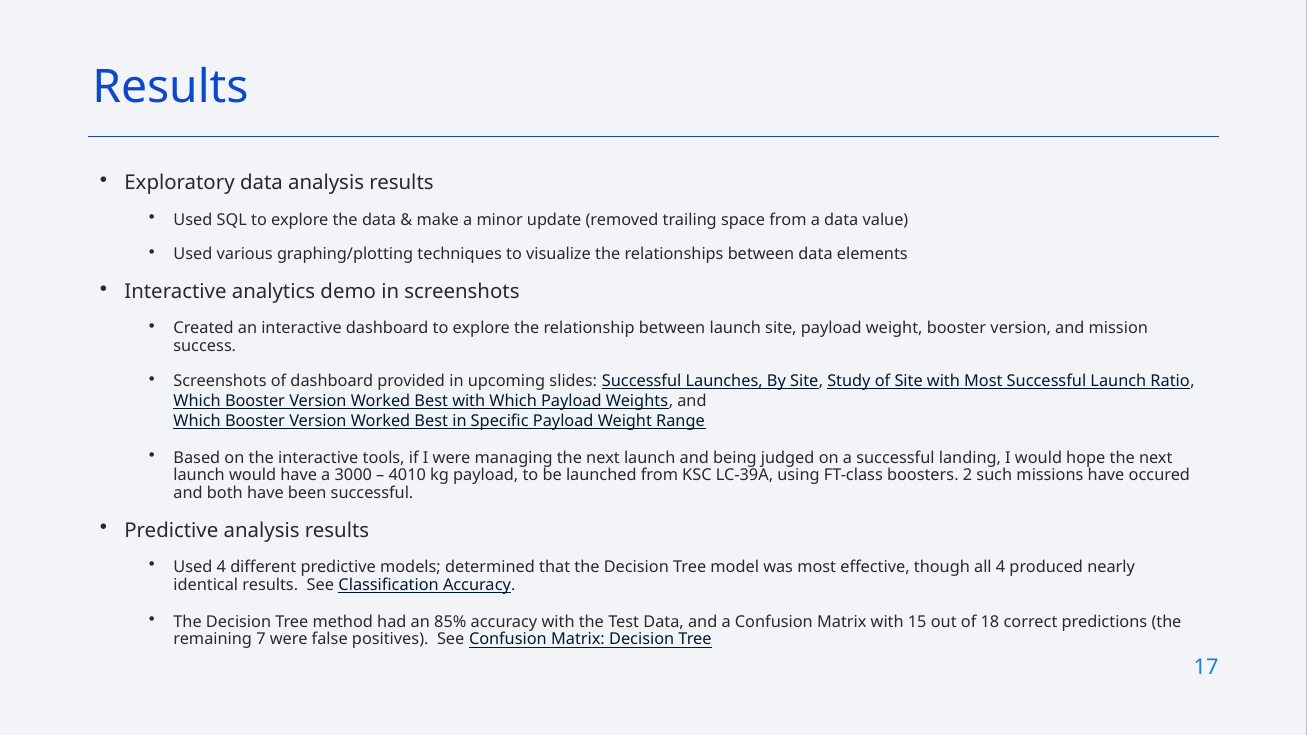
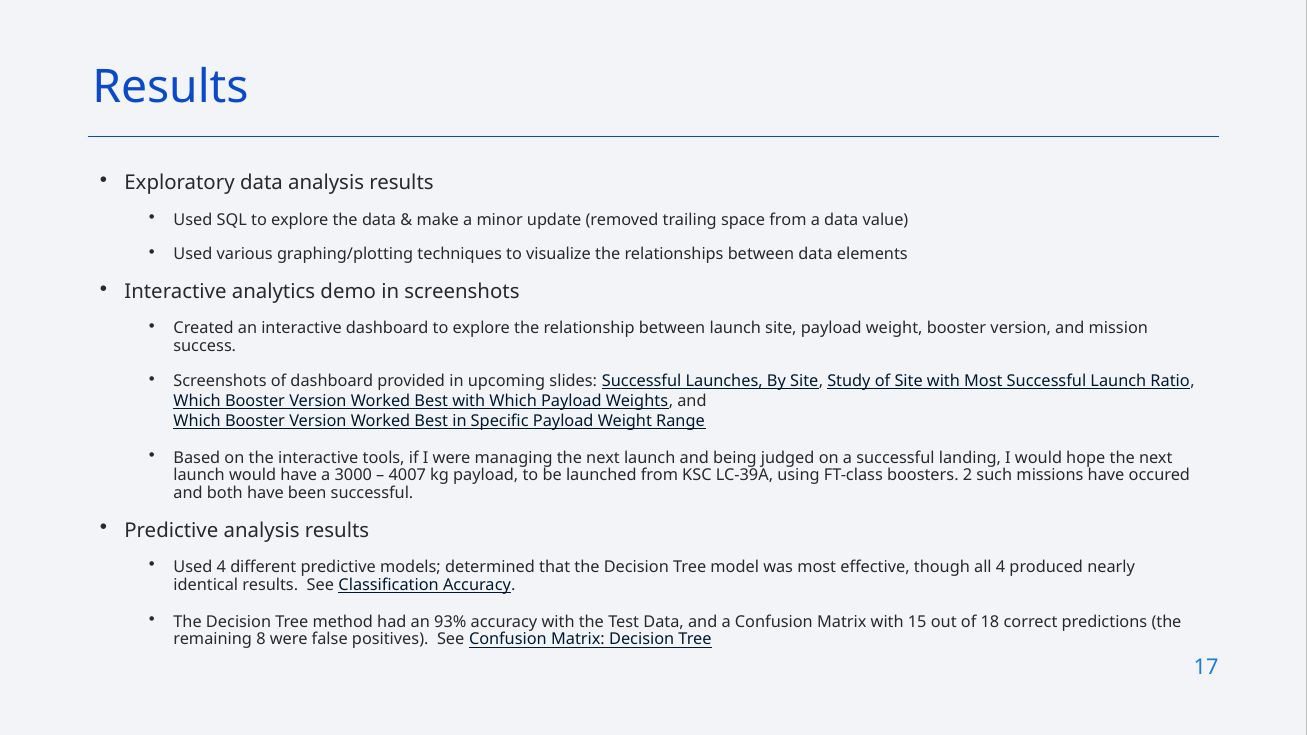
4010: 4010 -> 4007 (407, 476)
85%: 85% -> 93% (450, 622)
7: 7 -> 8 (261, 640)
